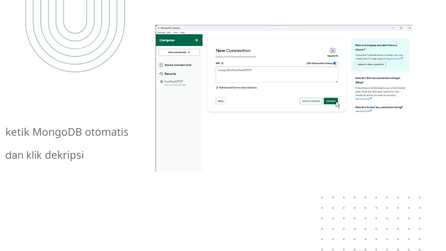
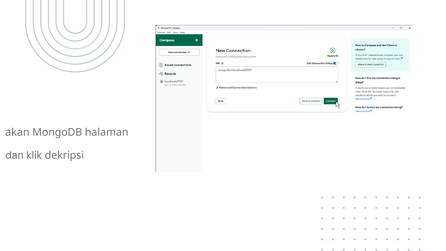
ketik: ketik -> akan (17, 132)
otomatis: otomatis -> halaman (107, 132)
